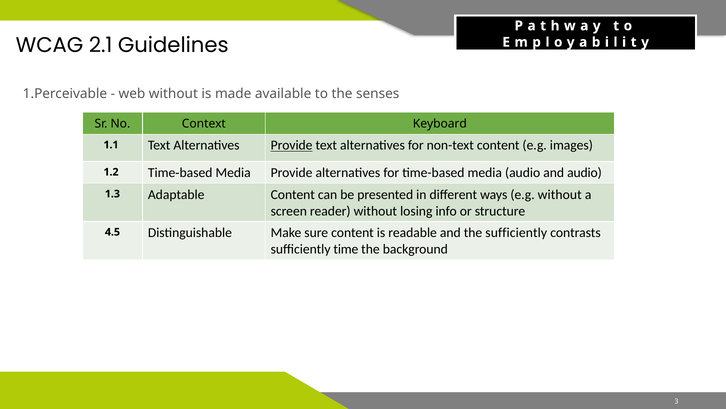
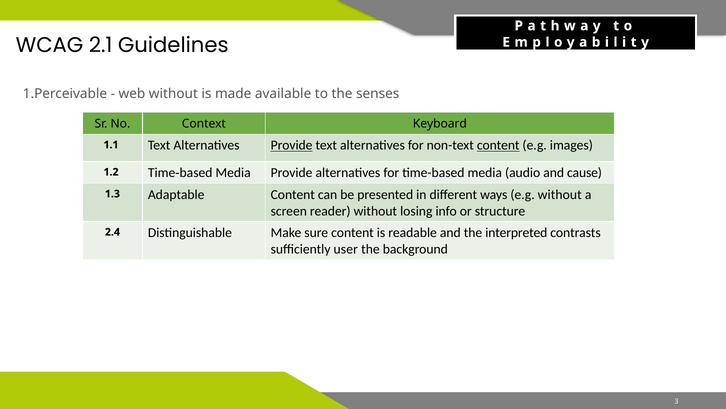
content underline: none -> present (498, 145)
and audio: audio -> cause (584, 172)
4.5: 4.5 -> 2.4 (112, 232)
the sufficiently: sufficiently -> interpreted (516, 232)
sufficiently time: time -> user (346, 249)
